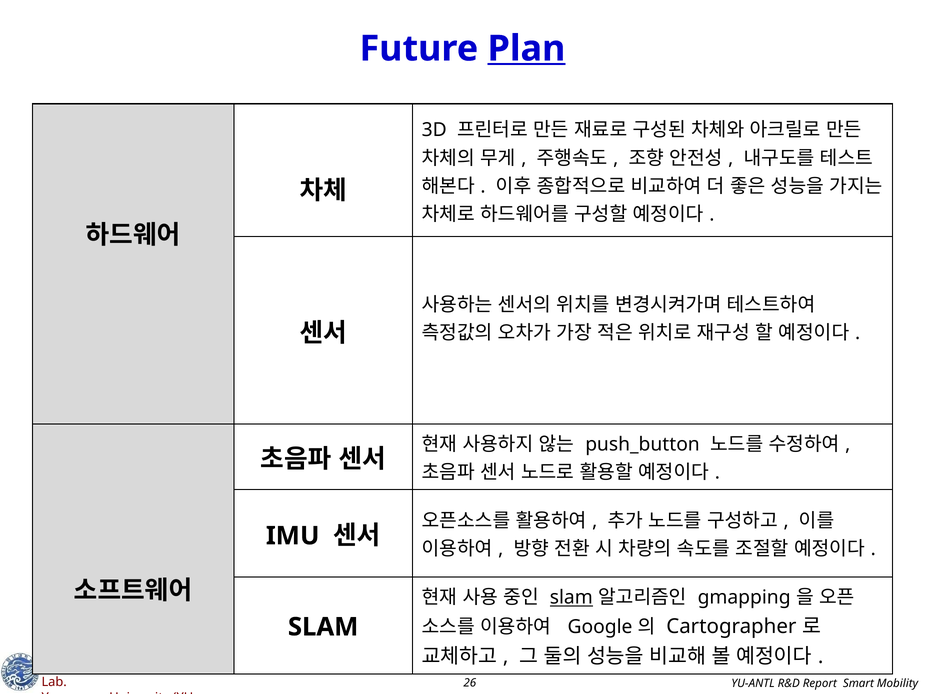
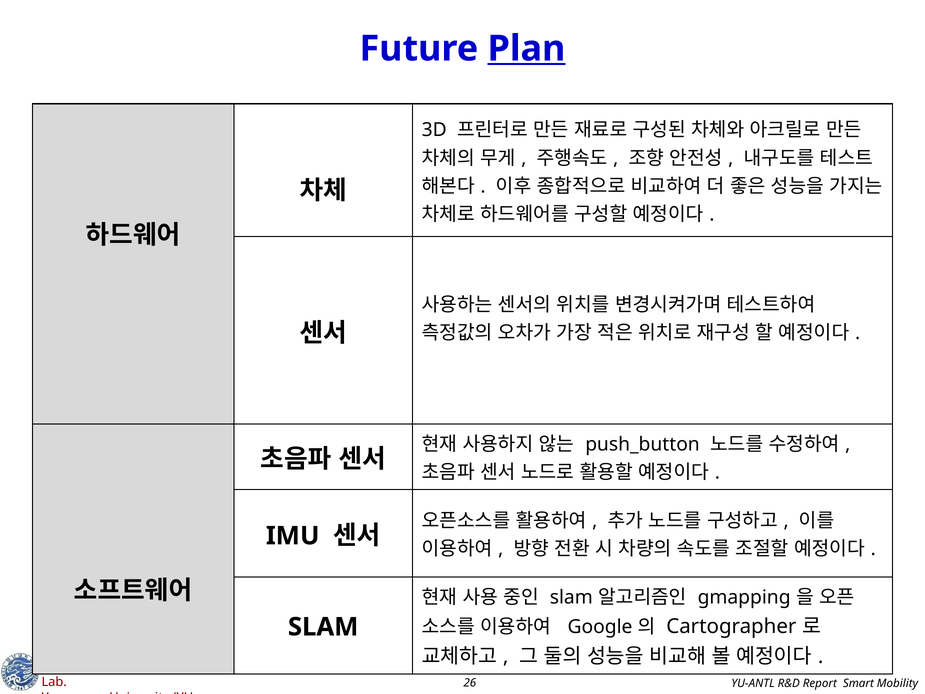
slam underline: present -> none (571, 597)
